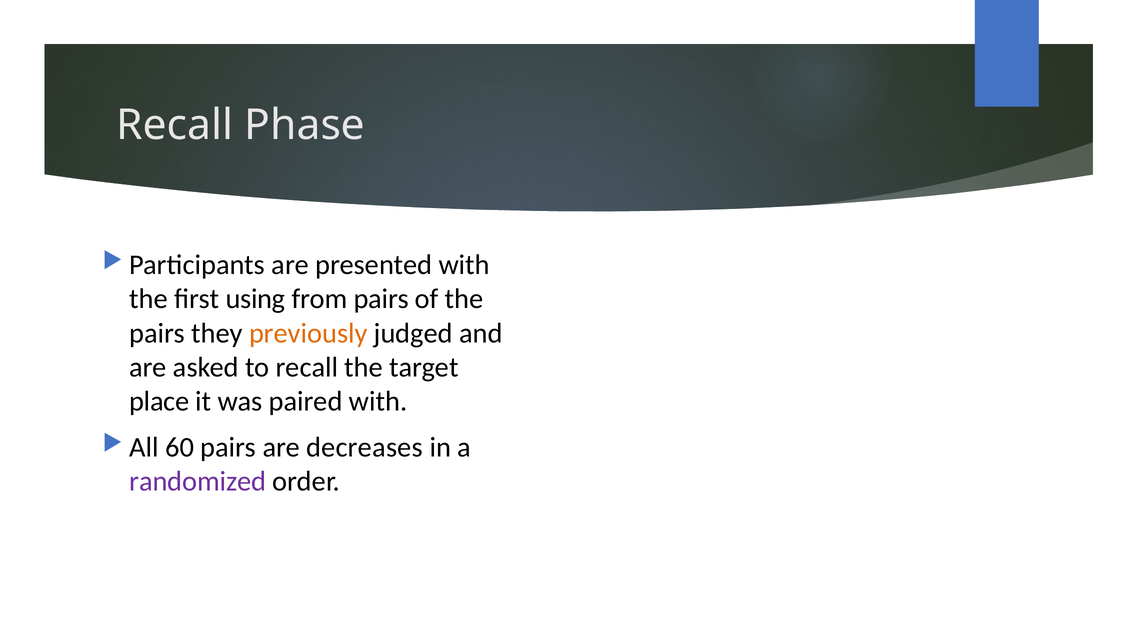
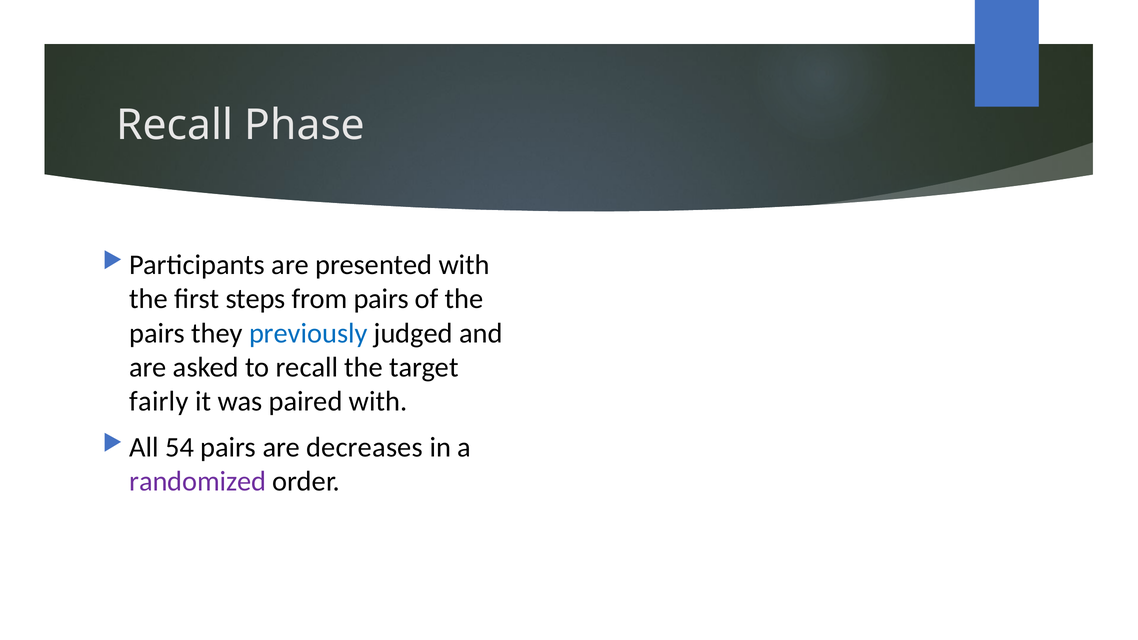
using: using -> steps (255, 299)
previously colour: orange -> blue (308, 333)
place: place -> fairly (159, 401)
60: 60 -> 54 (180, 447)
